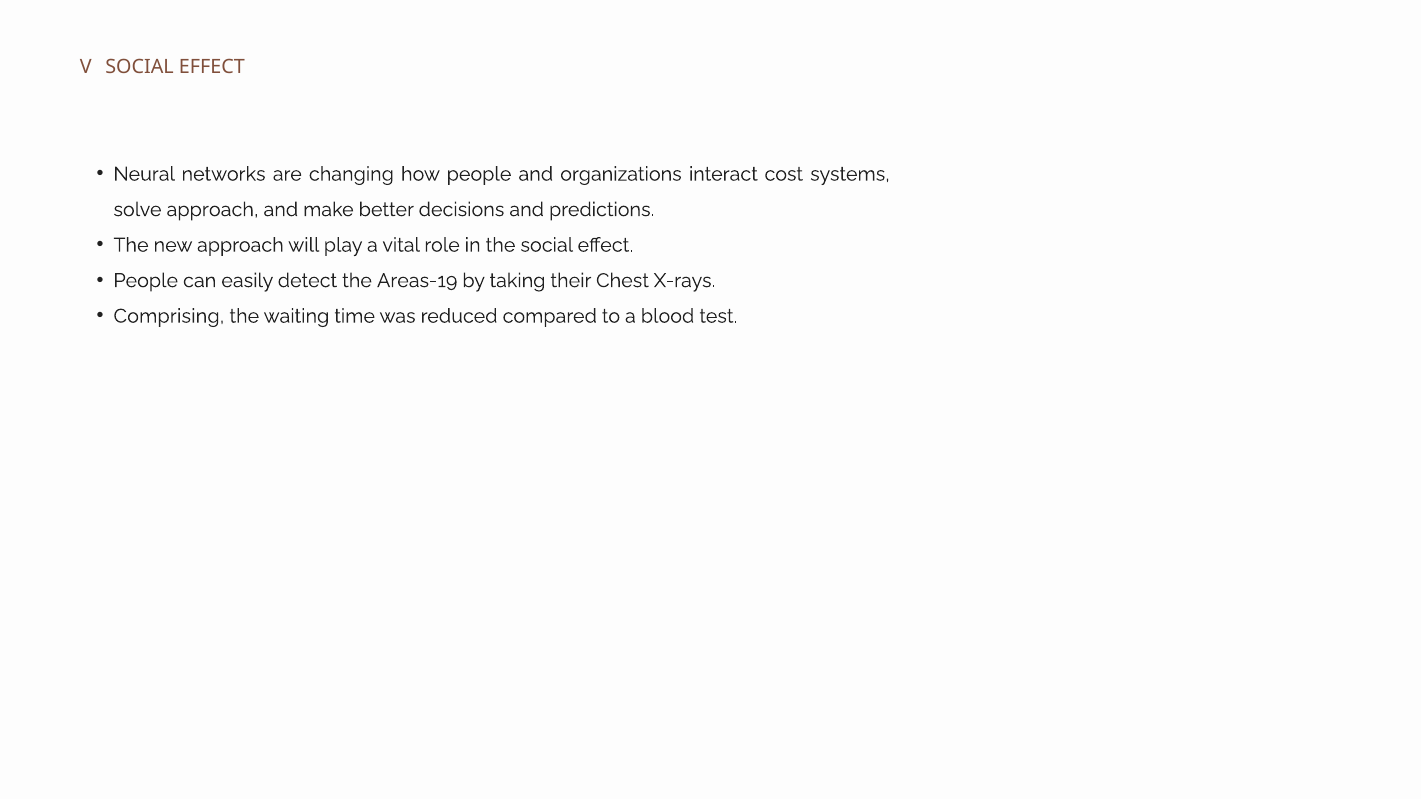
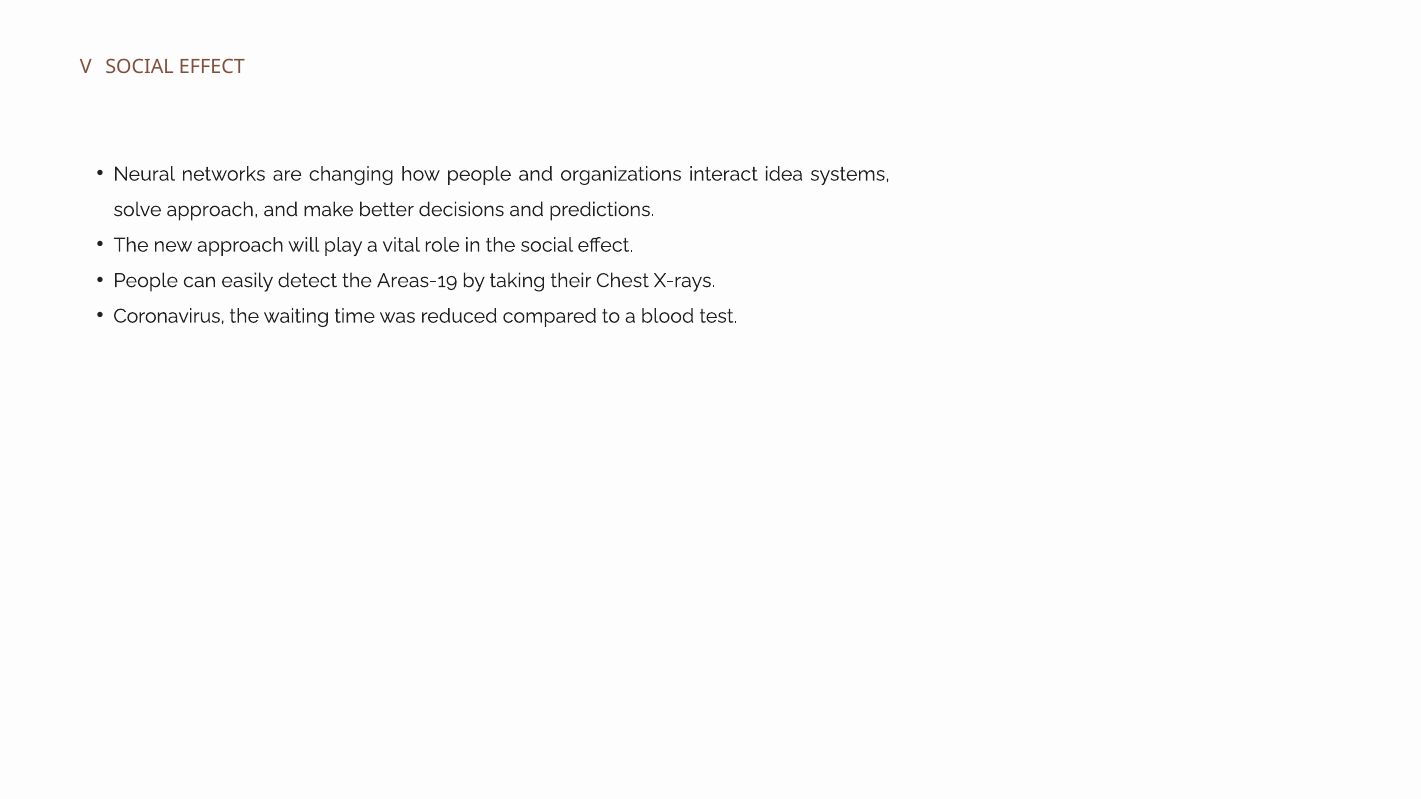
cost: cost -> idea (784, 174)
Comprising: Comprising -> Coronavirus (169, 316)
